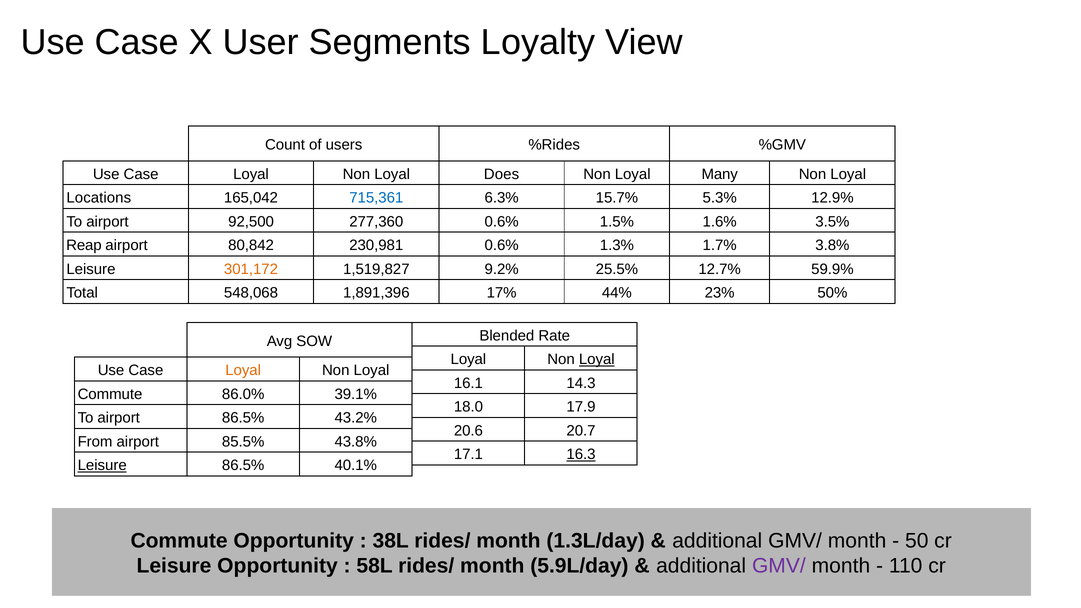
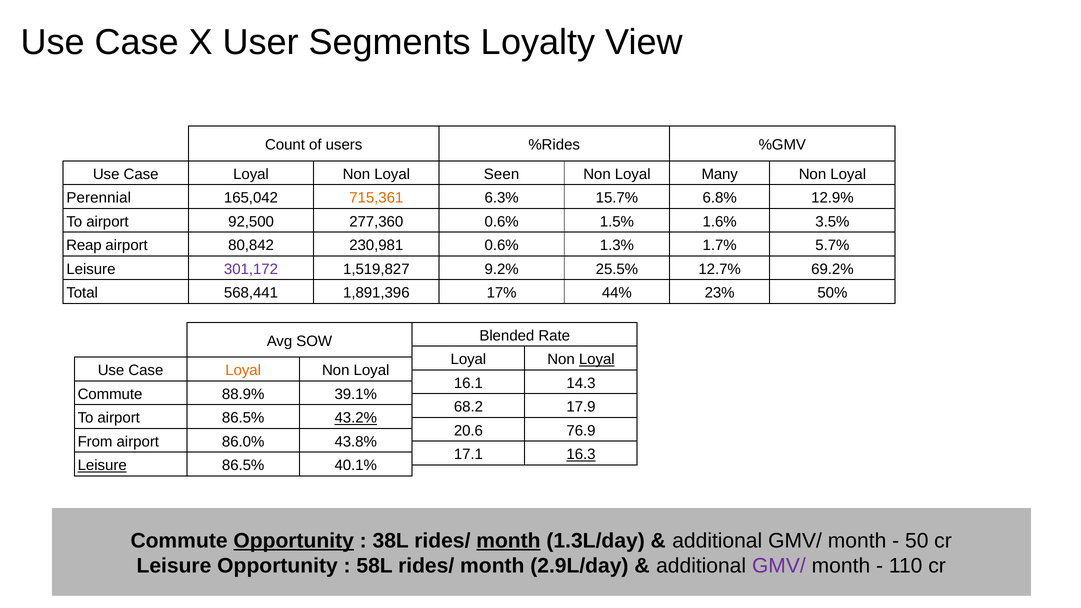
Does: Does -> Seen (502, 174)
Locations: Locations -> Perennial (99, 198)
715,361 colour: blue -> orange (376, 198)
5.3%: 5.3% -> 6.8% (720, 198)
3.8%: 3.8% -> 5.7% (832, 245)
301,172 colour: orange -> purple (251, 269)
59.9%: 59.9% -> 69.2% (832, 269)
548,068: 548,068 -> 568,441 (251, 293)
86.0%: 86.0% -> 88.9% (243, 394)
18.0: 18.0 -> 68.2 (468, 407)
43.2% underline: none -> present (356, 418)
20.7: 20.7 -> 76.9 (581, 431)
85.5%: 85.5% -> 86.0% (243, 442)
Opportunity underline: none -> present (294, 541)
month underline: none -> present (508, 541)
5.9L/day: 5.9L/day -> 2.9L/day (579, 566)
